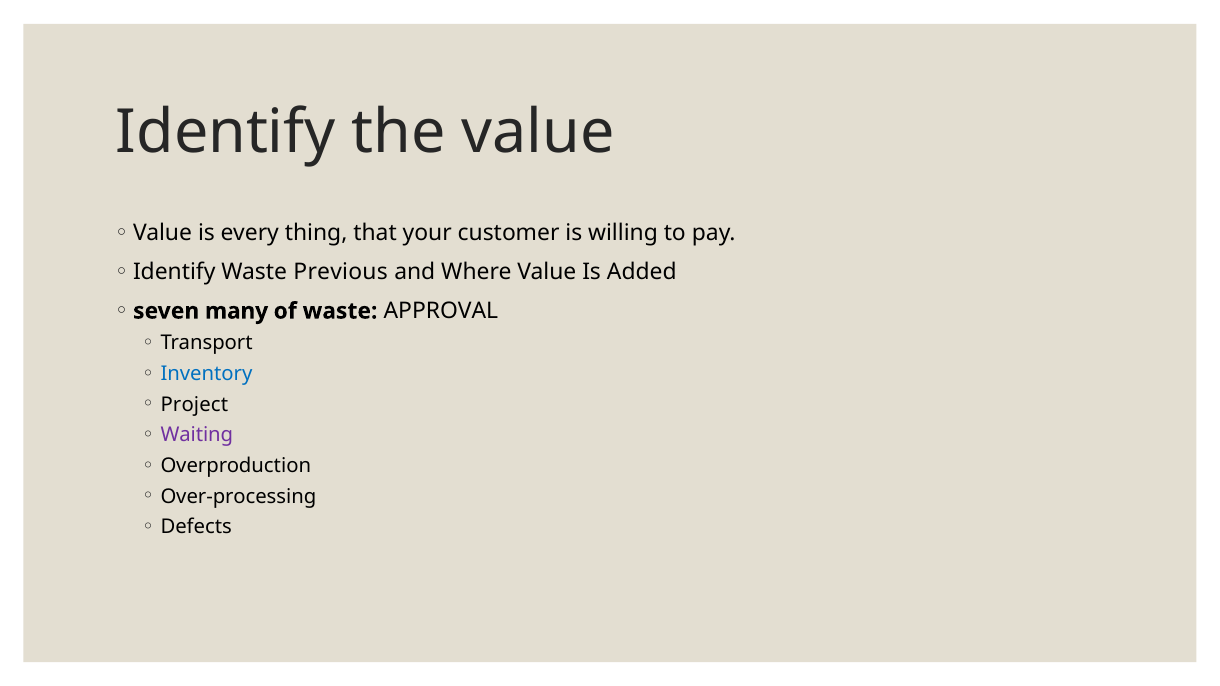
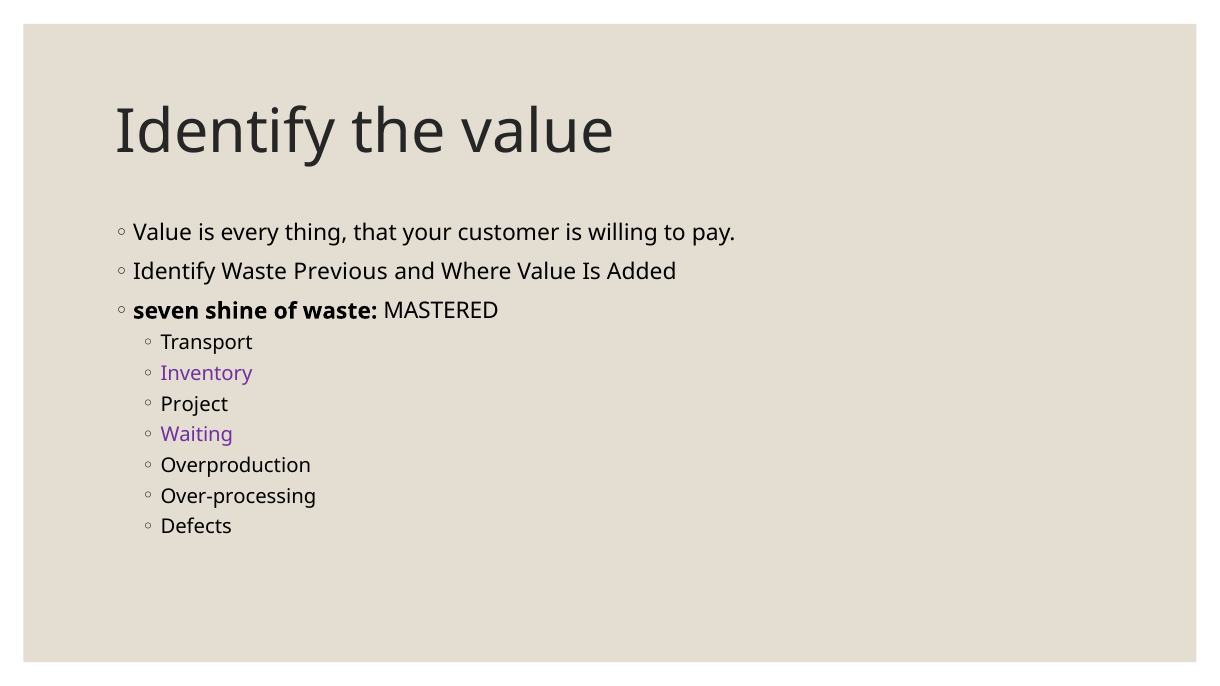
many: many -> shine (236, 311)
APPROVAL: APPROVAL -> MASTERED (441, 311)
Inventory colour: blue -> purple (206, 374)
